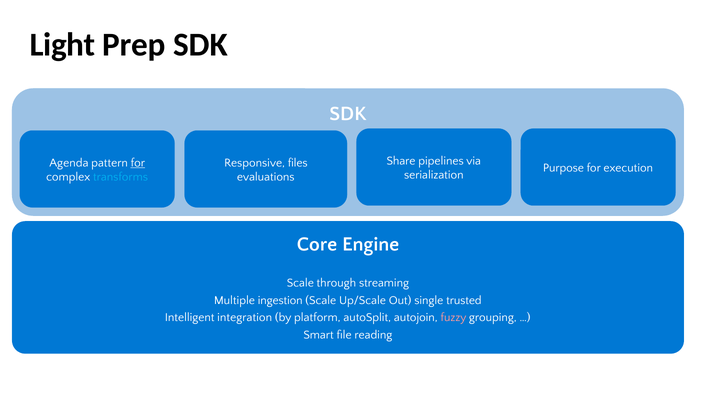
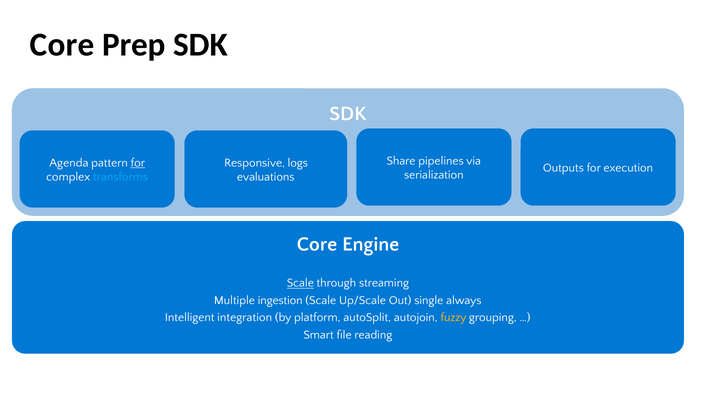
Light: Light -> Core (62, 45)
files: files -> logs (298, 163)
Purpose: Purpose -> Outputs (563, 168)
Scale underline: none -> present (300, 283)
trusted: trusted -> always (464, 300)
fuzzy colour: pink -> yellow (453, 317)
